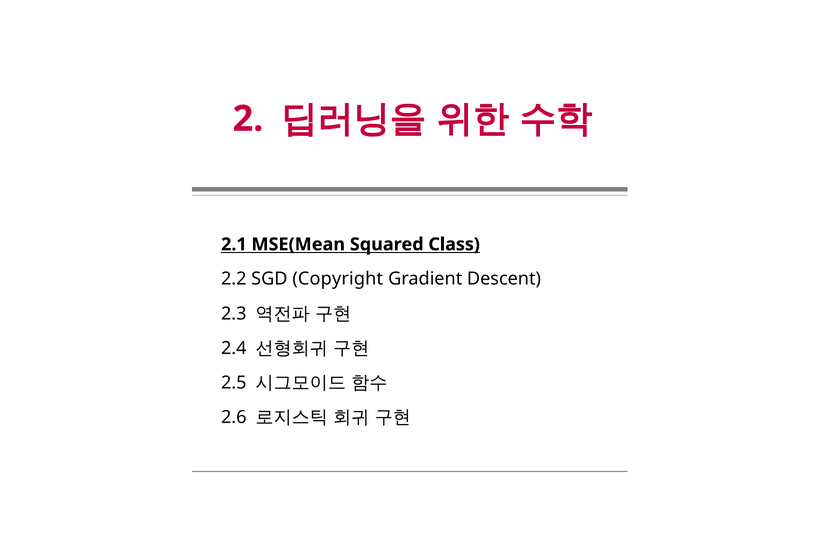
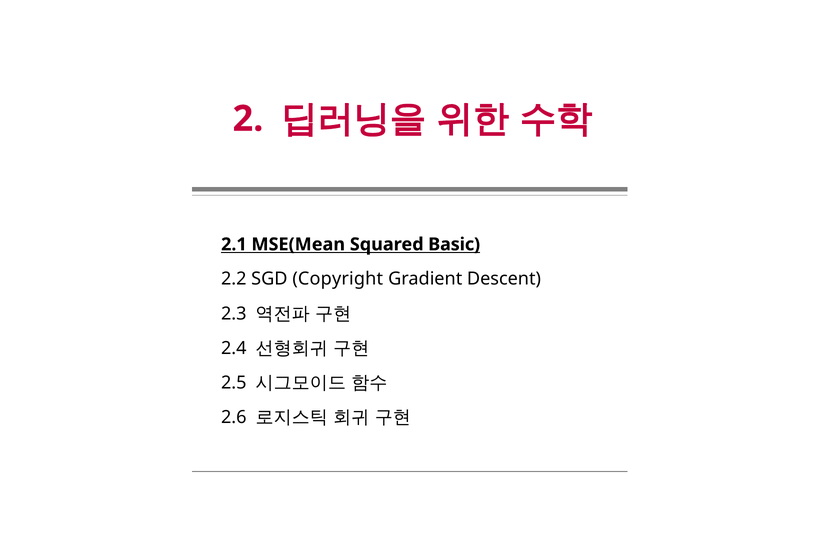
Class: Class -> Basic (454, 244)
